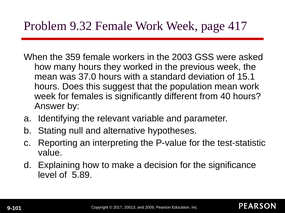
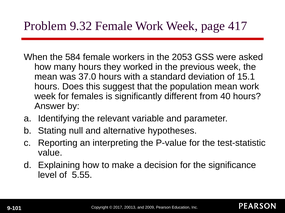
359: 359 -> 584 (73, 57)
2003: 2003 -> 2053 (182, 57)
5.89: 5.89 -> 5.55 (82, 175)
